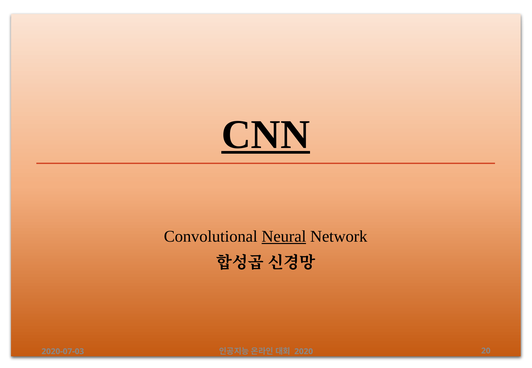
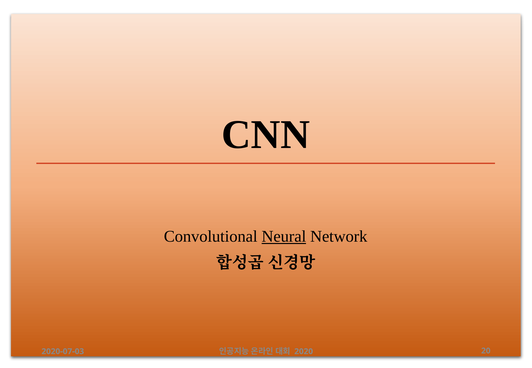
CNN underline: present -> none (266, 135)
